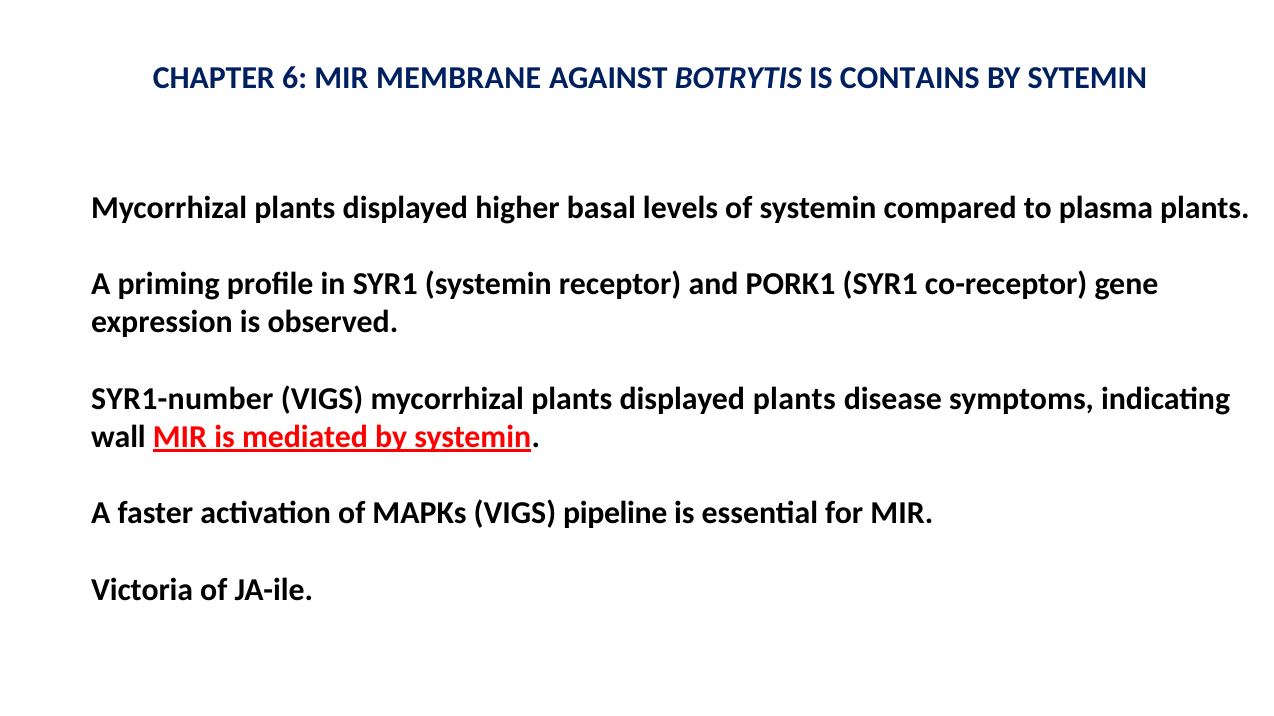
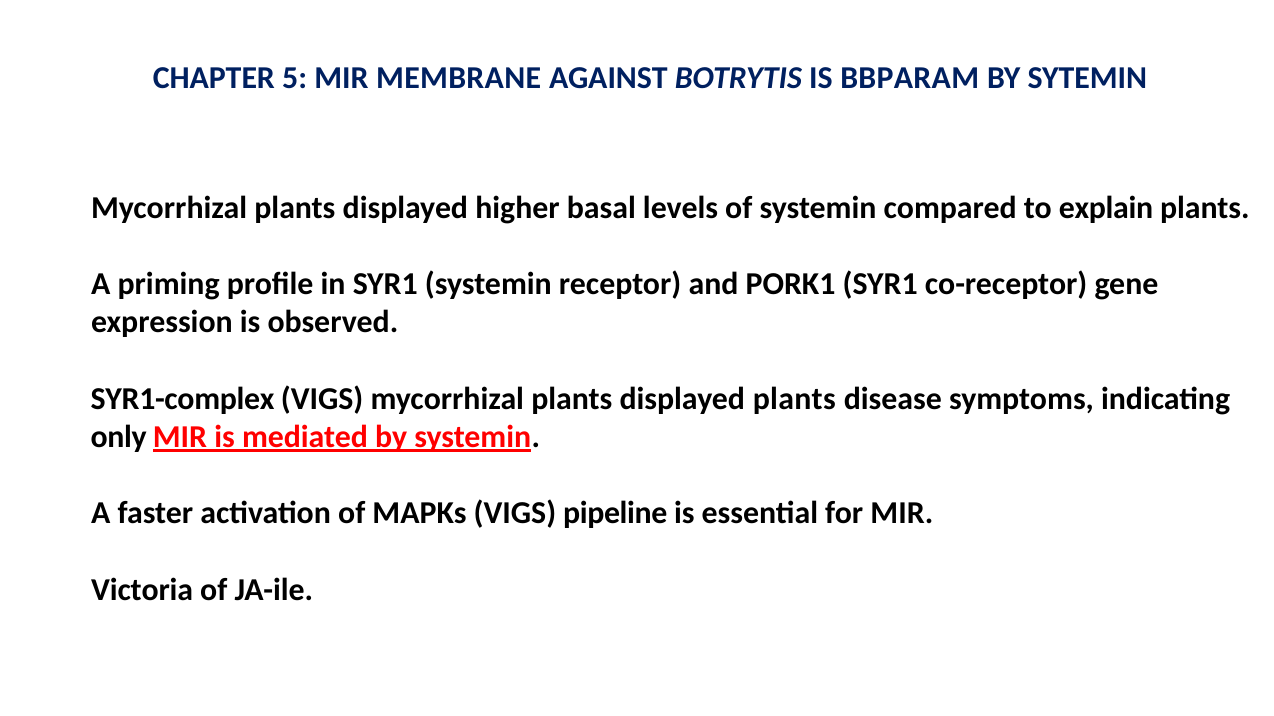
6: 6 -> 5 (295, 78)
CONTAINS: CONTAINS -> BBPARAM (910, 78)
plasma: plasma -> explain (1106, 208)
SYR1-number: SYR1-number -> SYR1-complex (183, 399)
wall: wall -> only (119, 437)
